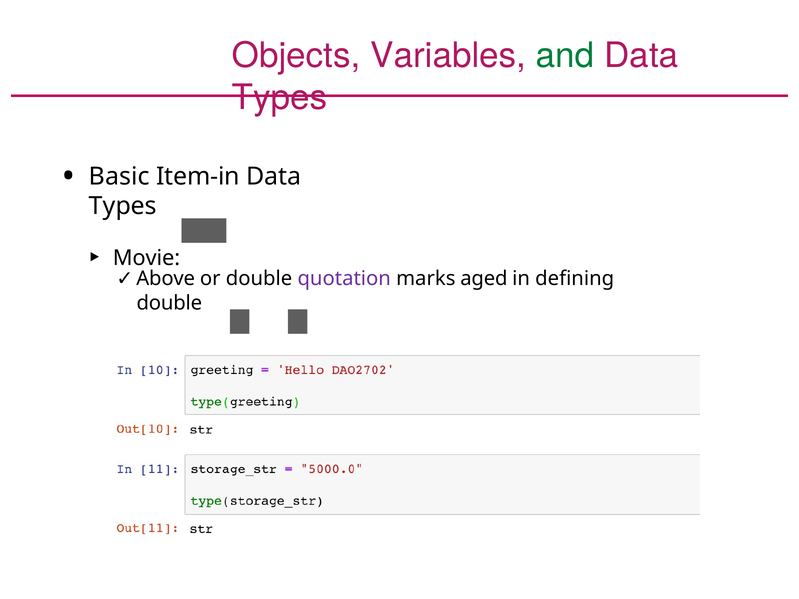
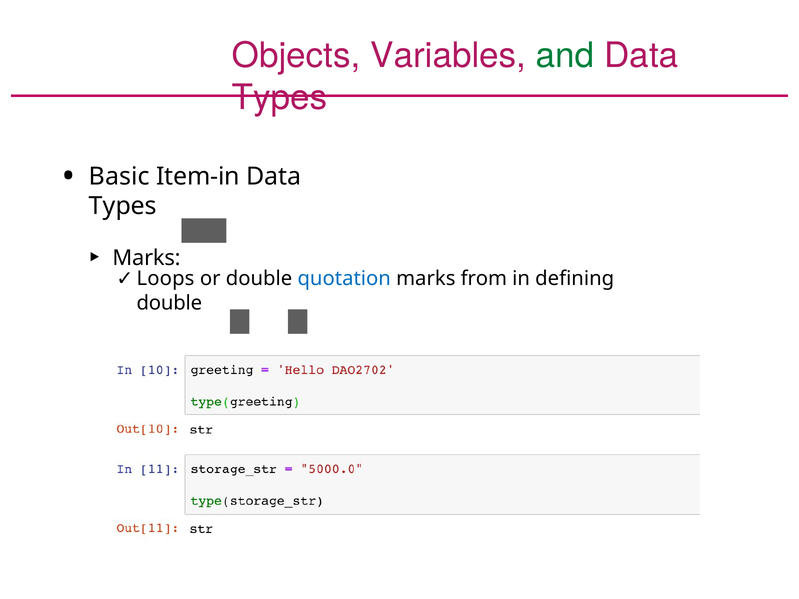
Movie: Movie -> Marks (146, 258)
Above: Above -> Loops (166, 279)
quotation colour: purple -> blue (344, 279)
aged: aged -> from (484, 279)
